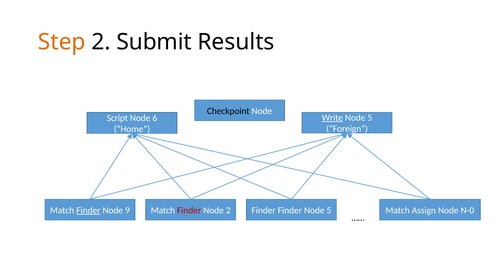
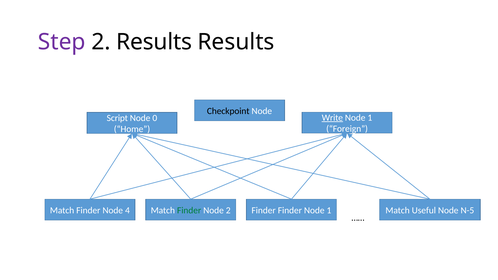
Step colour: orange -> purple (62, 42)
2 Submit: Submit -> Results (154, 42)
5: 5 -> 1 (370, 118)
6: 6 -> 0 (155, 118)
Finder underline: present -> none (88, 210)
9: 9 -> 4 (127, 210)
Finder colour: red -> green (189, 210)
Finder Node 5: 5 -> 1 (329, 210)
Assign: Assign -> Useful (424, 210)
N-0: N-0 -> N-5 (467, 210)
